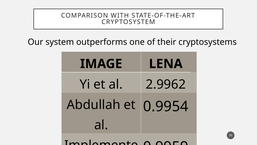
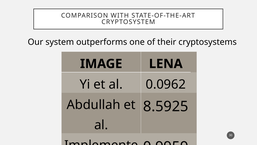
2.9962: 2.9962 -> 0.0962 (166, 84)
0.9954: 0.9954 -> 8.5925 (166, 106)
